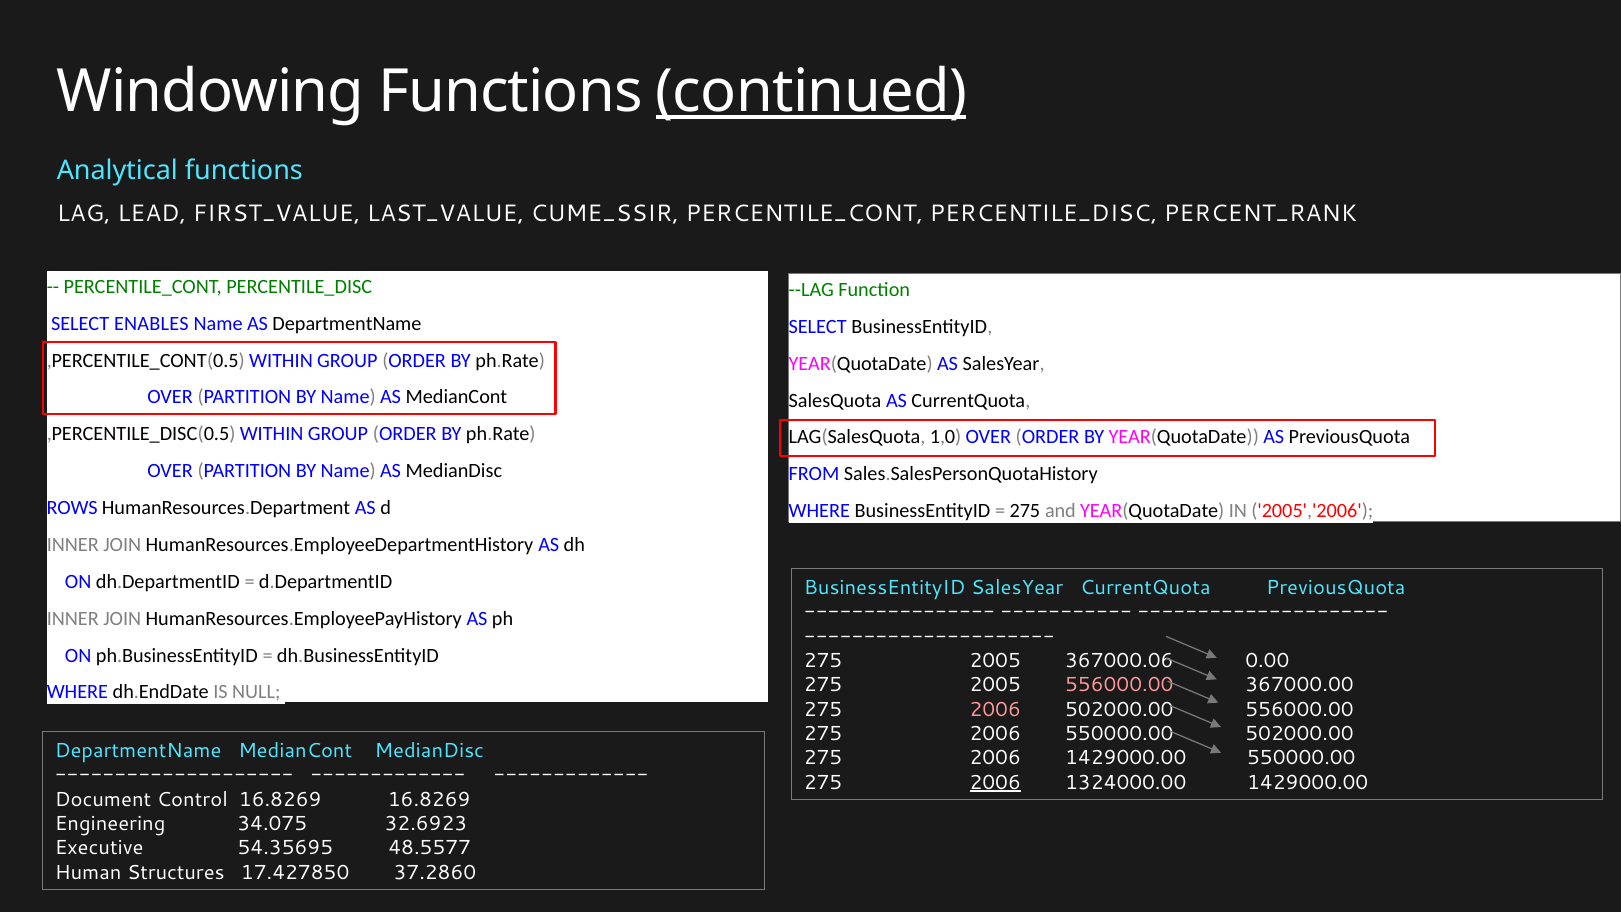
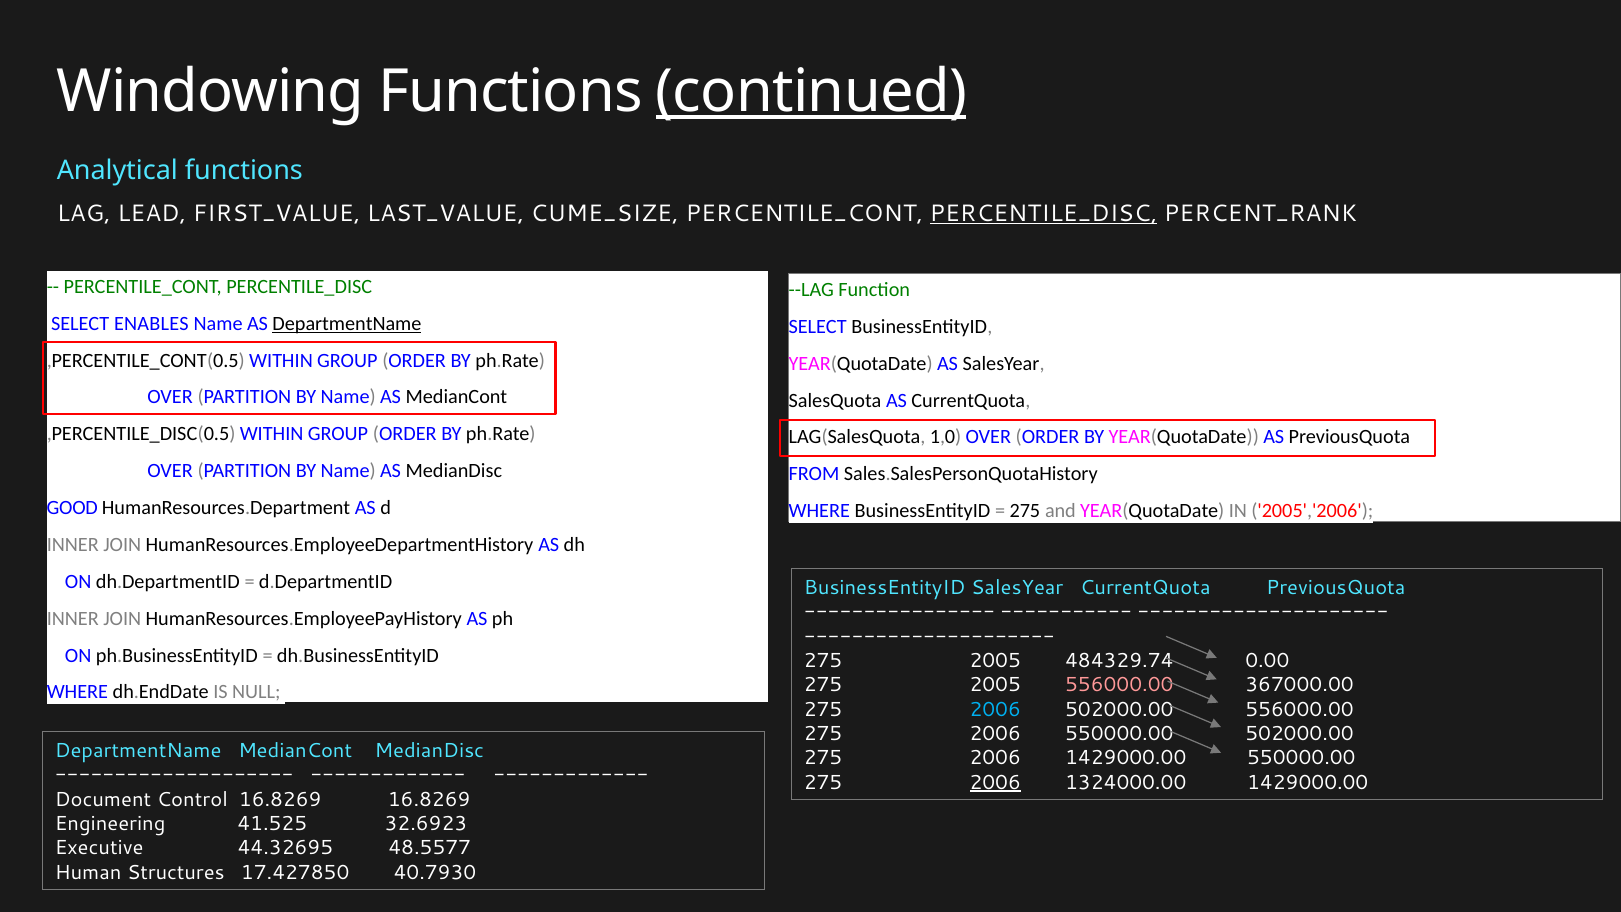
CUME_SSIR: CUME_SSIR -> CUME_SIZE (605, 213)
PERCENTILE_DISC underline: none -> present (1044, 213)
DepartmentName underline: none -> present (347, 323)
ROWS: ROWS -> GOOD (72, 508)
367000.06: 367000.06 -> 484329.74 (1119, 661)
2006 colour: pink -> light blue (995, 709)
34.075: 34.075 -> 41.525 (272, 824)
54.35695: 54.35695 -> 44.32695 (285, 848)
37.2860: 37.2860 -> 40.7930 (435, 872)
